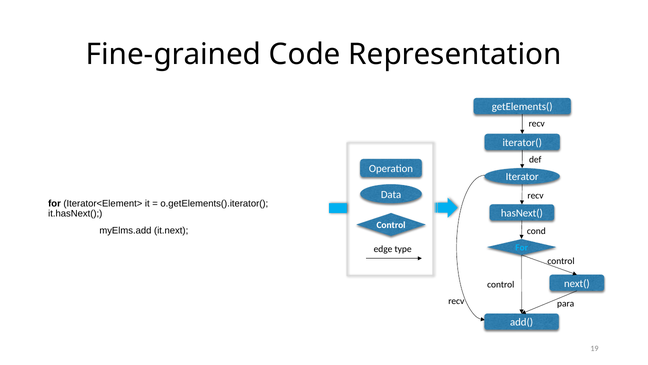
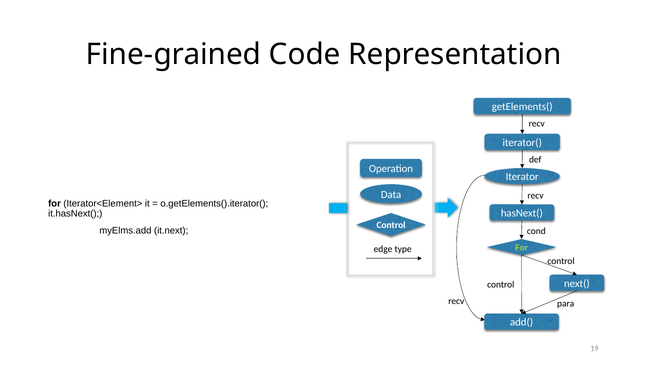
For colour: light blue -> light green (522, 247)
